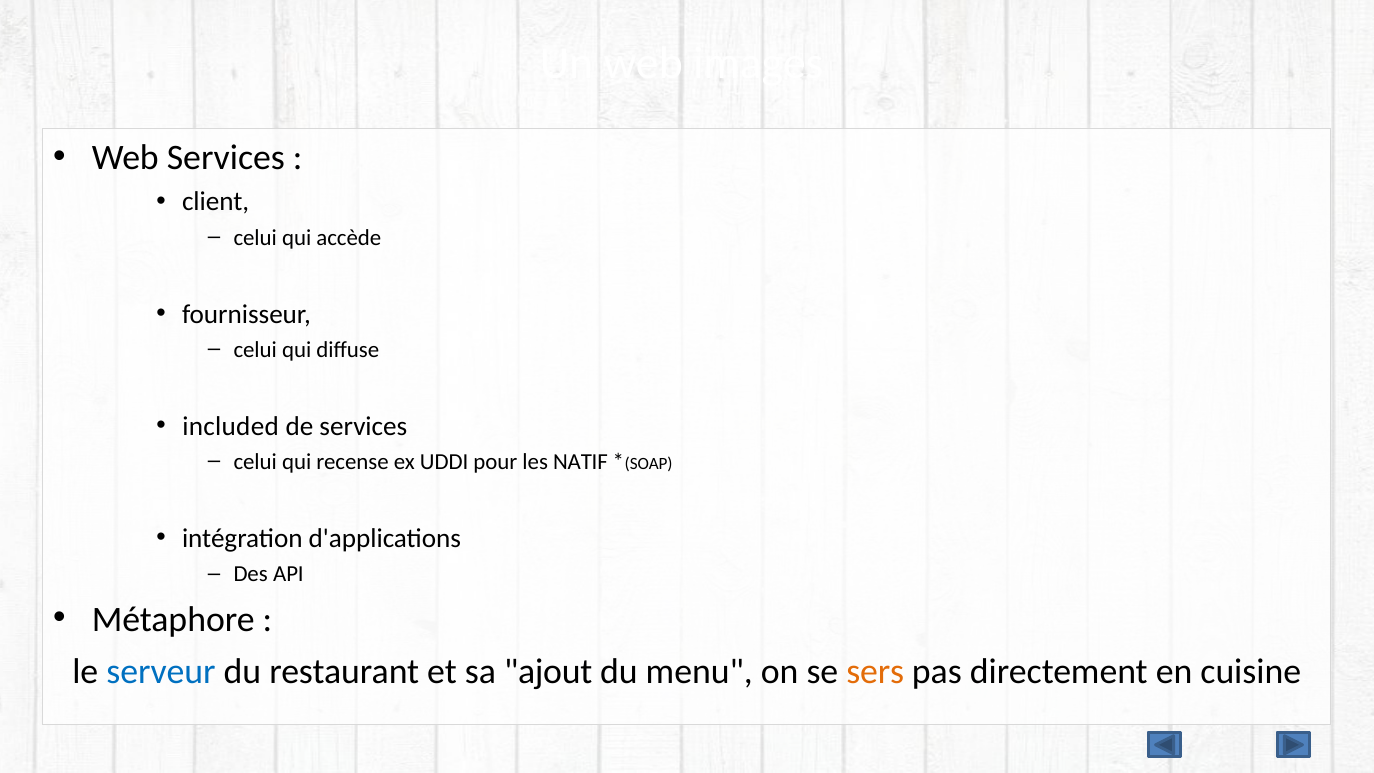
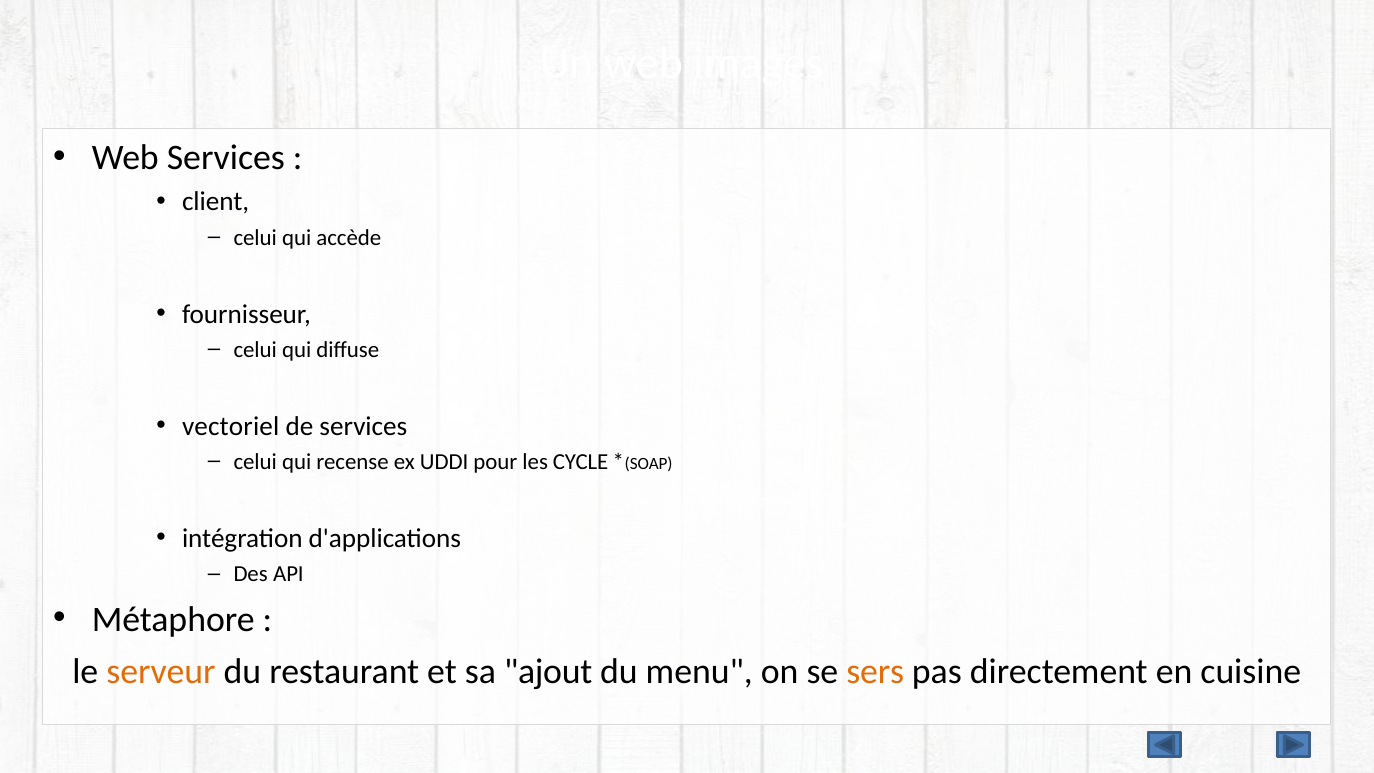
included: included -> vectoriel (231, 426)
NATIF: NATIF -> CYCLE (580, 462)
serveur colour: blue -> orange (161, 671)
